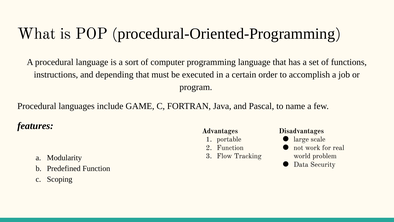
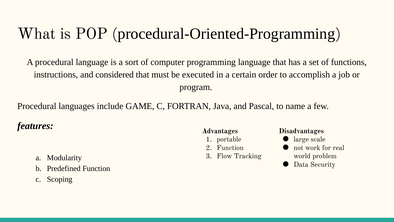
depending: depending -> considered (115, 75)
